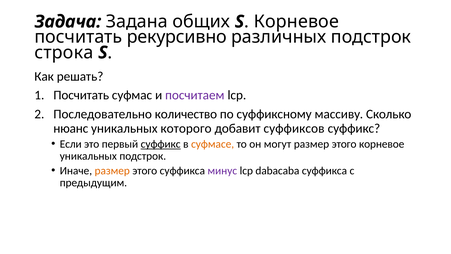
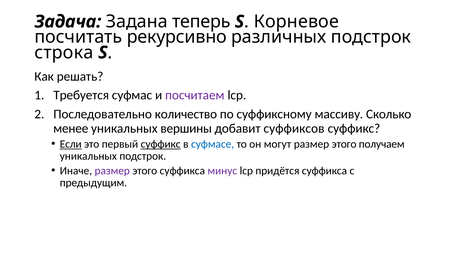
общих: общих -> теперь (201, 22)
Посчитать: Посчитать -> Требуется (81, 95)
нюанс: нюанс -> менее (71, 128)
которого: которого -> вершины (186, 128)
Если underline: none -> present (71, 144)
суфмасе colour: orange -> blue (213, 144)
этого корневое: корневое -> получаем (382, 144)
размер colour: orange -> purple (112, 171)
dabacaba: dabacaba -> придётся (277, 171)
